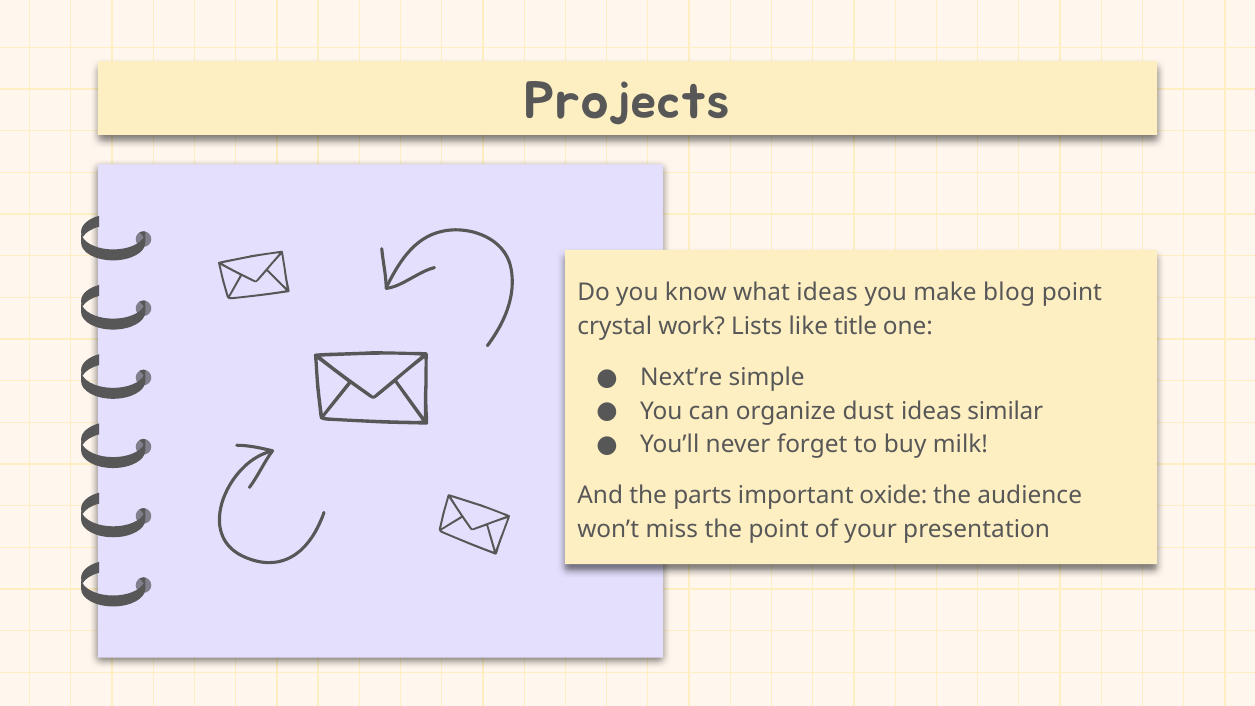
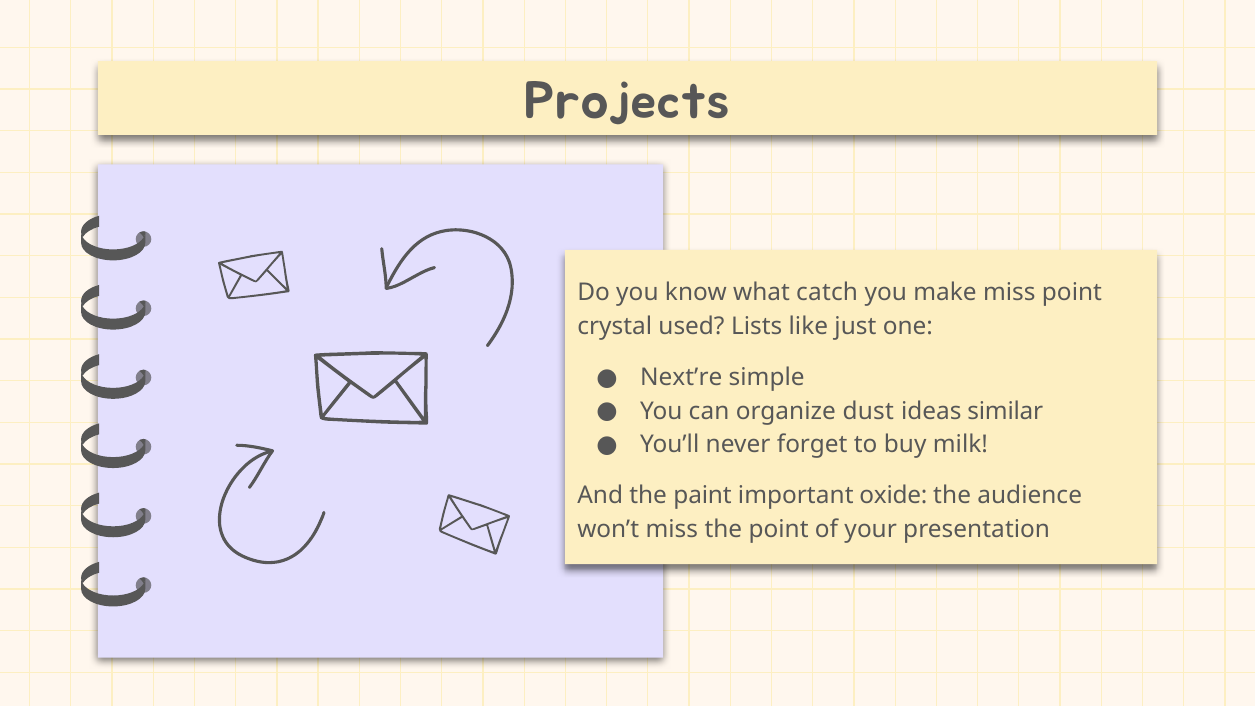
what ideas: ideas -> catch (827, 293)
make blog: blog -> miss (1009, 293)
work: work -> used (692, 326)
title: title -> just (855, 326)
parts: parts -> paint (703, 496)
